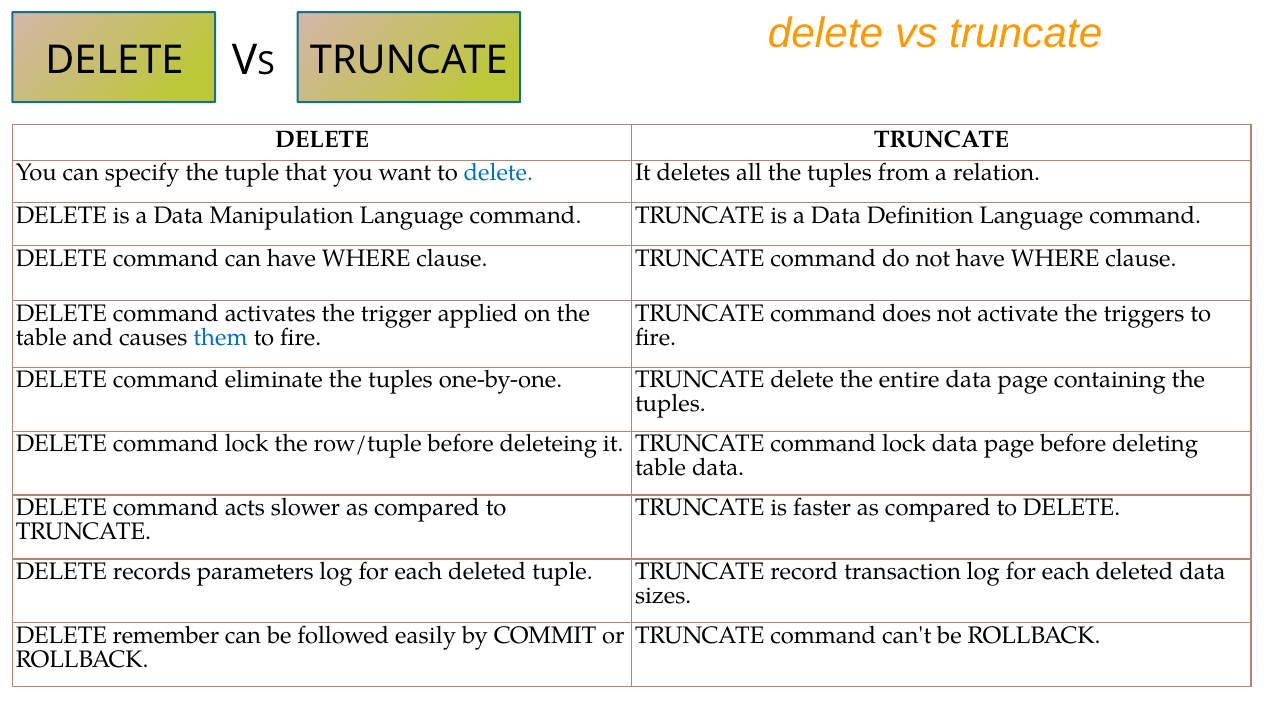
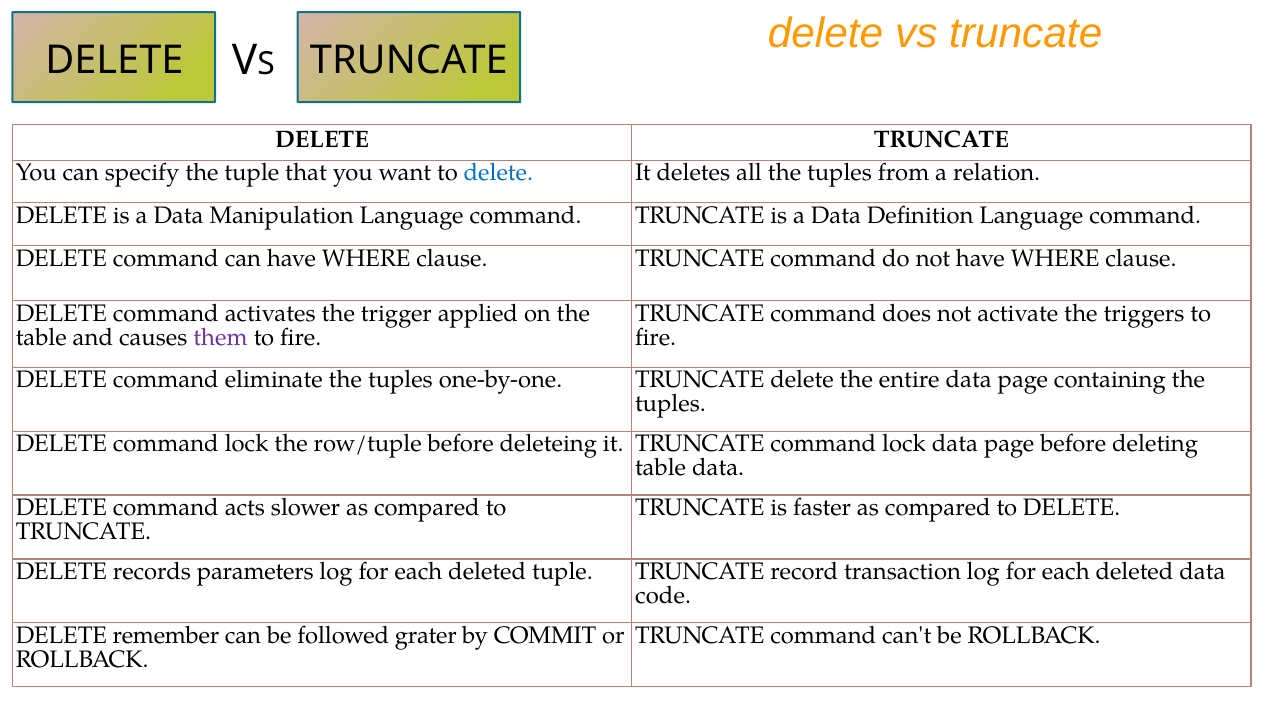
them colour: blue -> purple (220, 337)
sizes: sizes -> code (663, 596)
easily: easily -> grater (426, 636)
